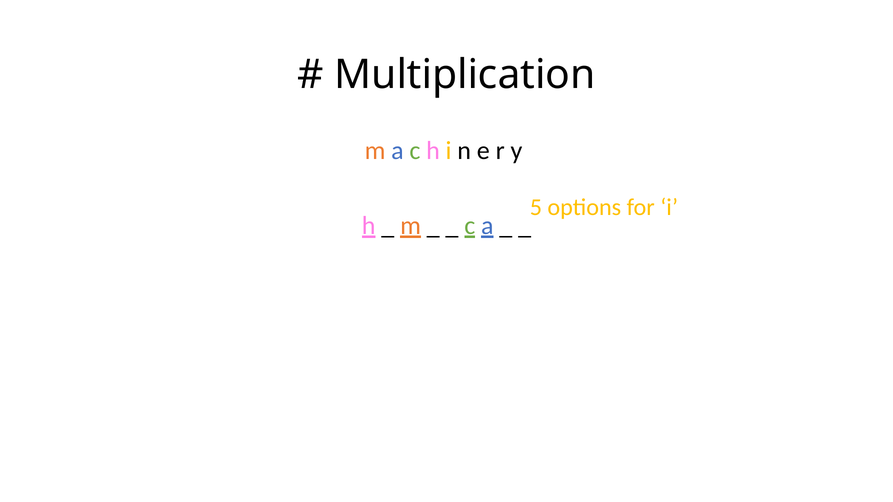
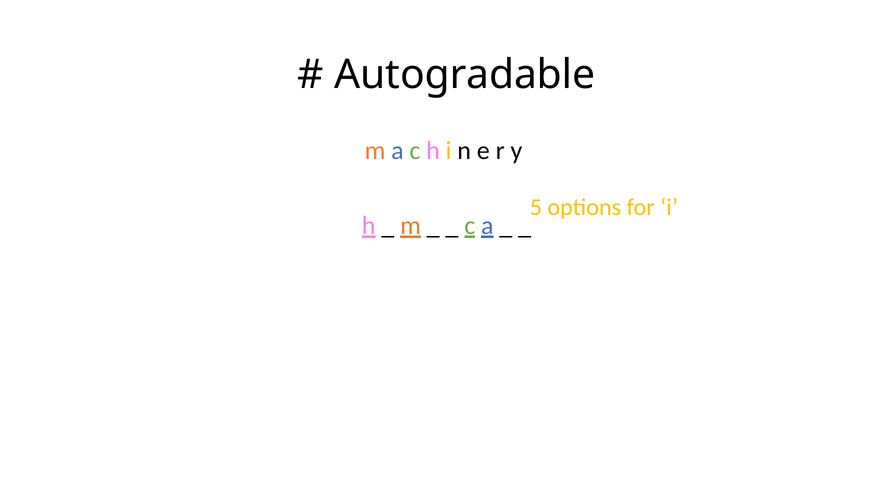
Multiplication: Multiplication -> Autogradable (465, 75)
